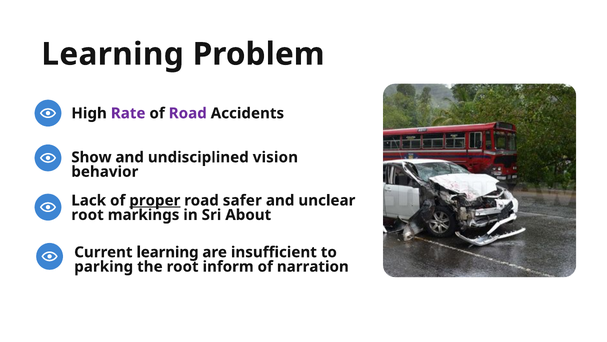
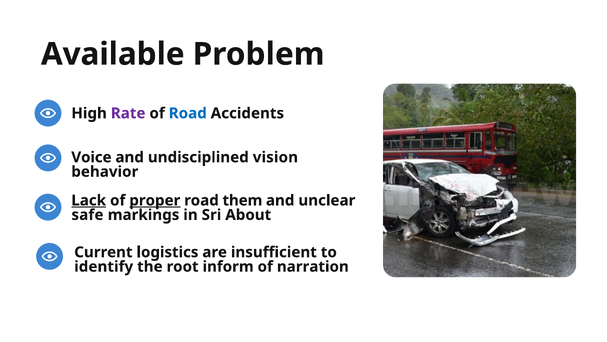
Learning: Learning -> Available (113, 54)
Road colour: purple -> blue (188, 113)
Show: Show -> Voice (91, 157)
Lack underline: none -> present (89, 200)
safer: safer -> them (242, 200)
root: root -> safe (87, 215)
Current learning: learning -> logistics (167, 252)
parking: parking -> identify (104, 266)
